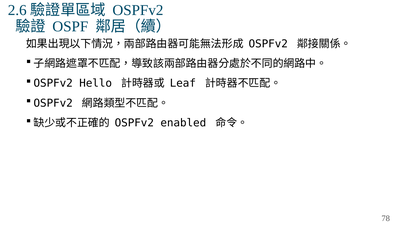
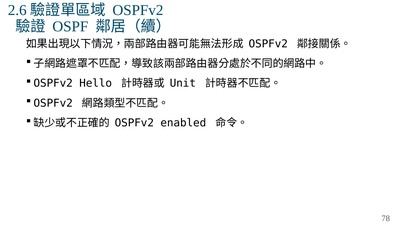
Leaf: Leaf -> Unit (183, 83)
